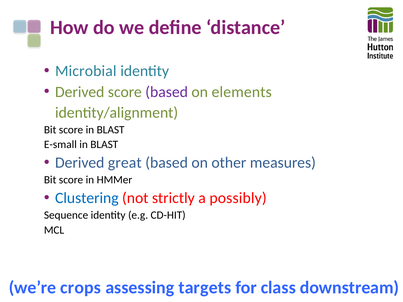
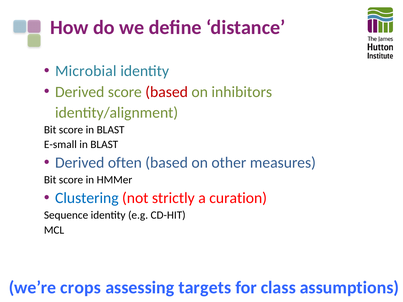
based colour: purple -> red (167, 92)
elements: elements -> inhibitors (242, 92)
great: great -> often (125, 163)
possibly: possibly -> curation (238, 198)
downstream: downstream -> assumptions (349, 288)
